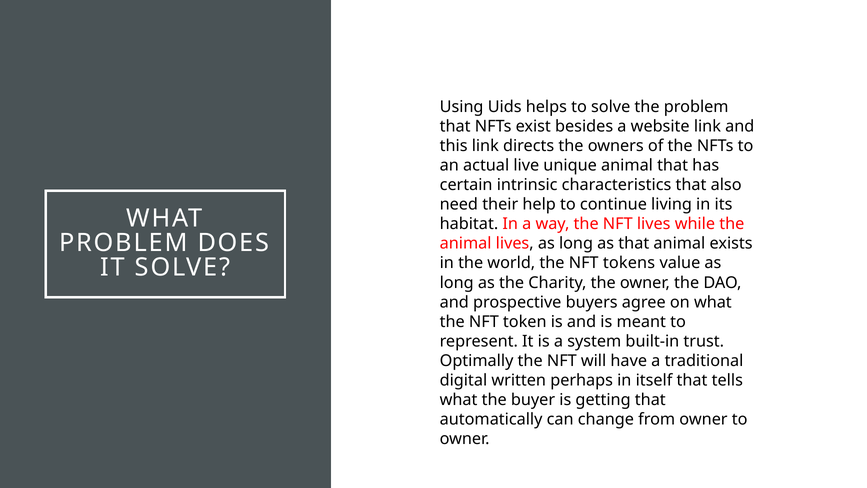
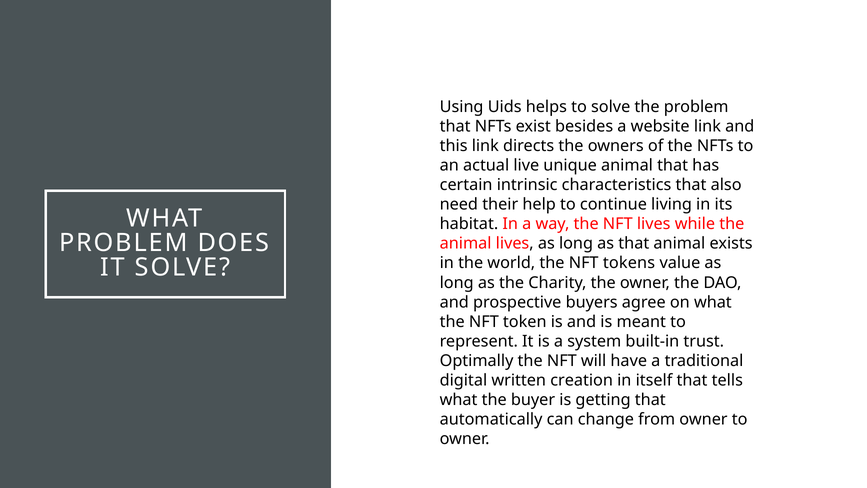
perhaps: perhaps -> creation (582, 380)
